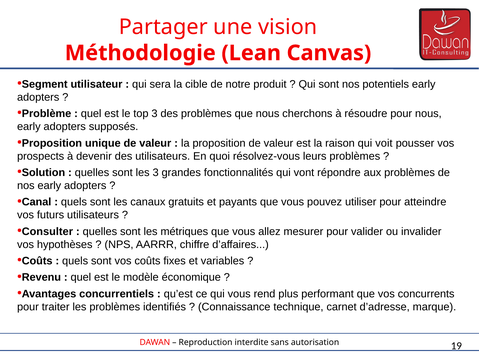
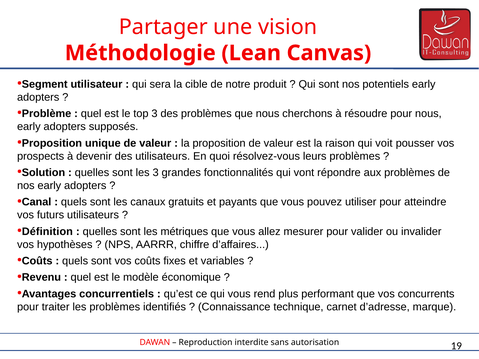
Consulter: Consulter -> Définition (47, 232)
